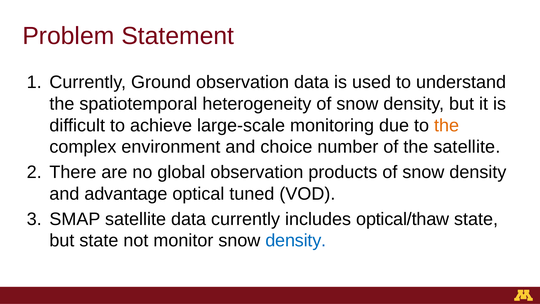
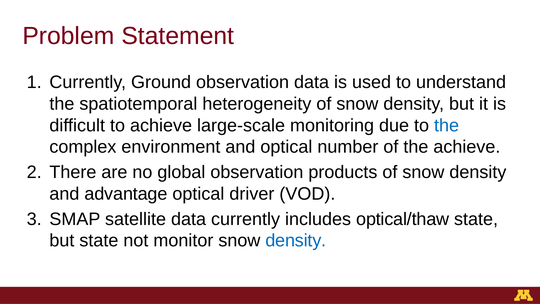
the colour: orange -> blue (447, 125)
and choice: choice -> optical (286, 147)
the satellite: satellite -> achieve (467, 147)
tuned: tuned -> driver (252, 194)
